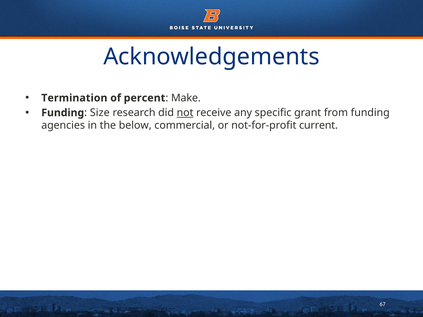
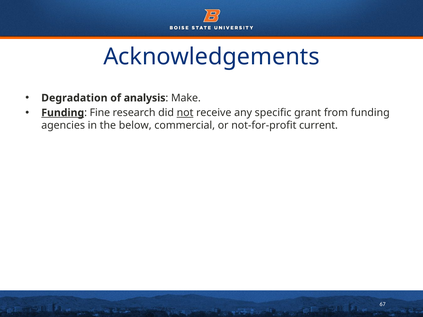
Termination: Termination -> Degradation (74, 98)
percent: percent -> analysis (145, 98)
Funding underline: none -> present (63, 113)
Size: Size -> Fine (100, 113)
